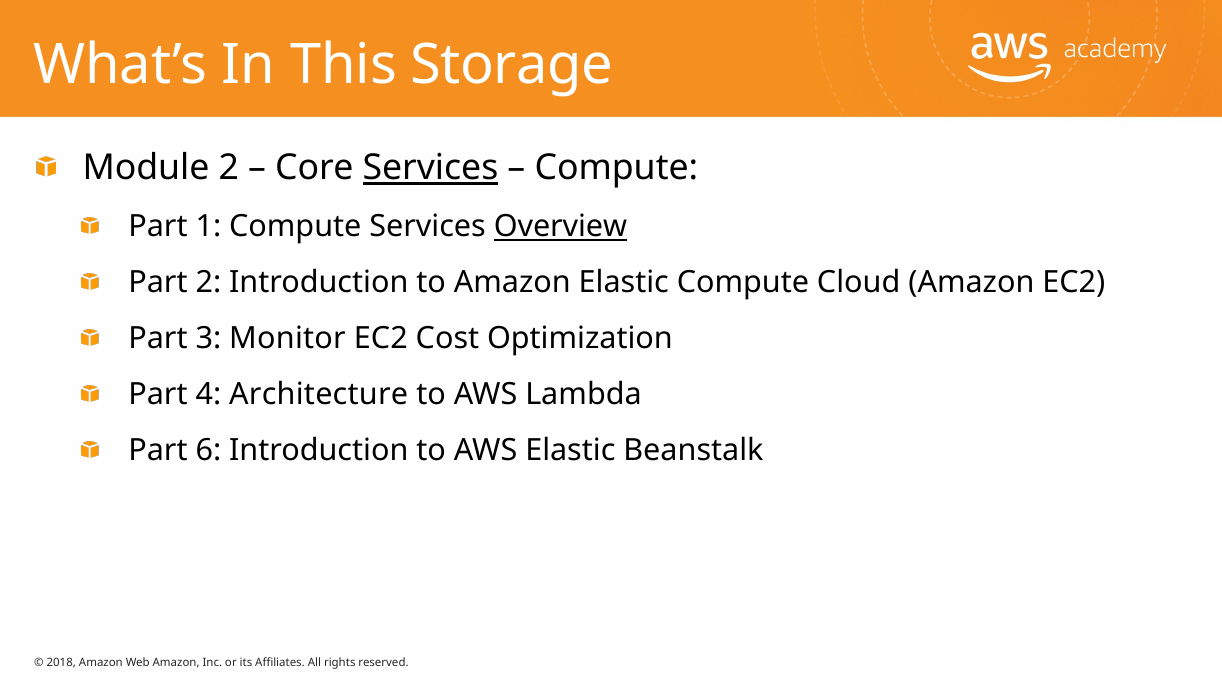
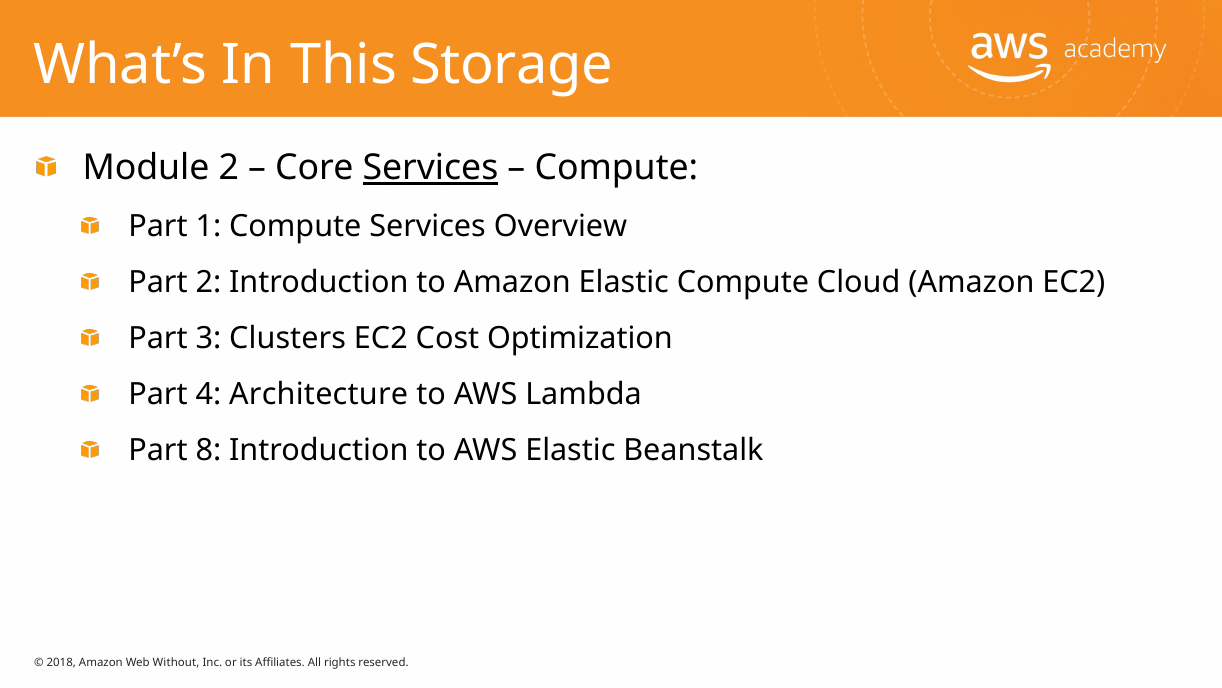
Overview underline: present -> none (560, 227)
Monitor: Monitor -> Clusters (288, 338)
6: 6 -> 8 (208, 450)
Amazon: Amazon -> Without (176, 662)
